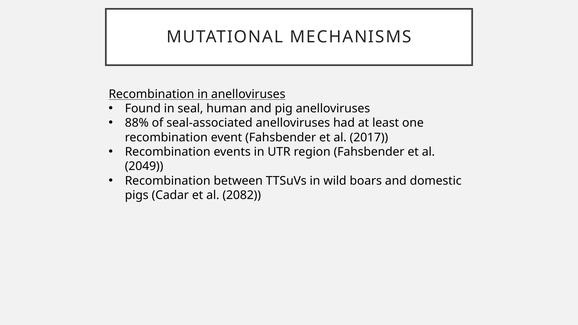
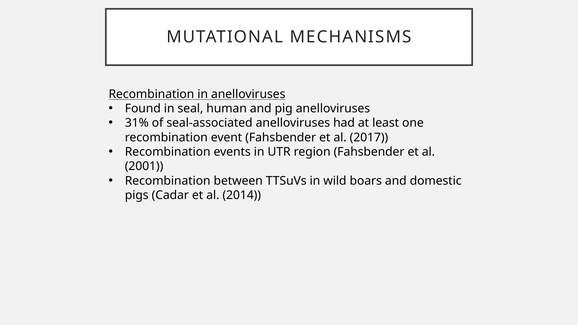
88%: 88% -> 31% (137, 123)
2049: 2049 -> 2001 (144, 166)
2082: 2082 -> 2014 (242, 195)
